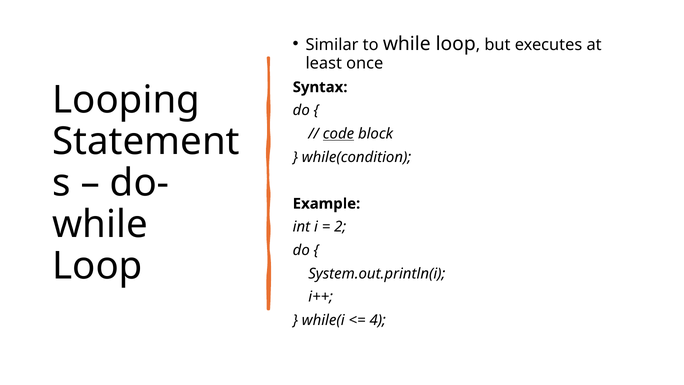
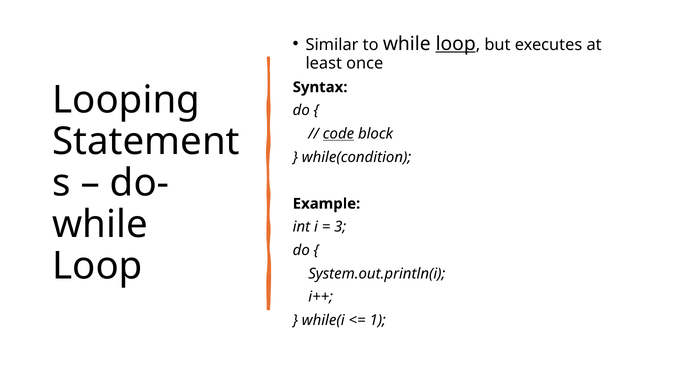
loop underline: none -> present (456, 44)
2: 2 -> 3 (340, 227)
4: 4 -> 1 (378, 320)
